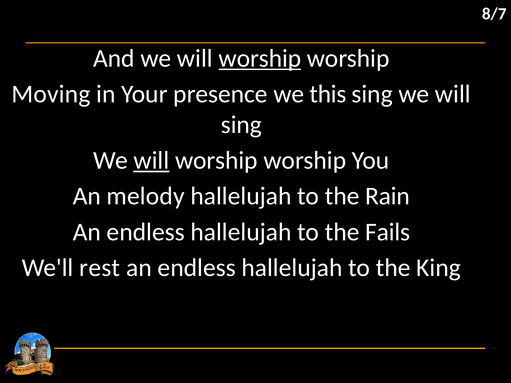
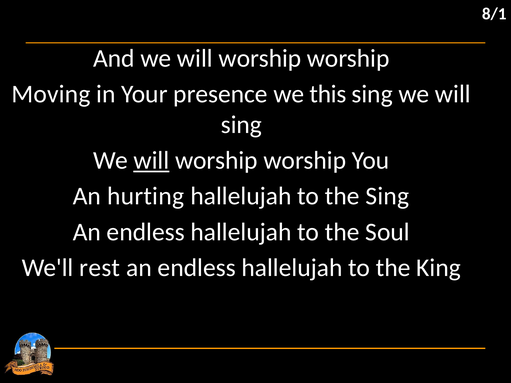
8/7: 8/7 -> 8/1 (494, 14)
worship underline: present -> none (260, 58)
melody: melody -> hurting (146, 196)
the Rain: Rain -> Sing (387, 196)
Fails: Fails -> Soul (388, 232)
